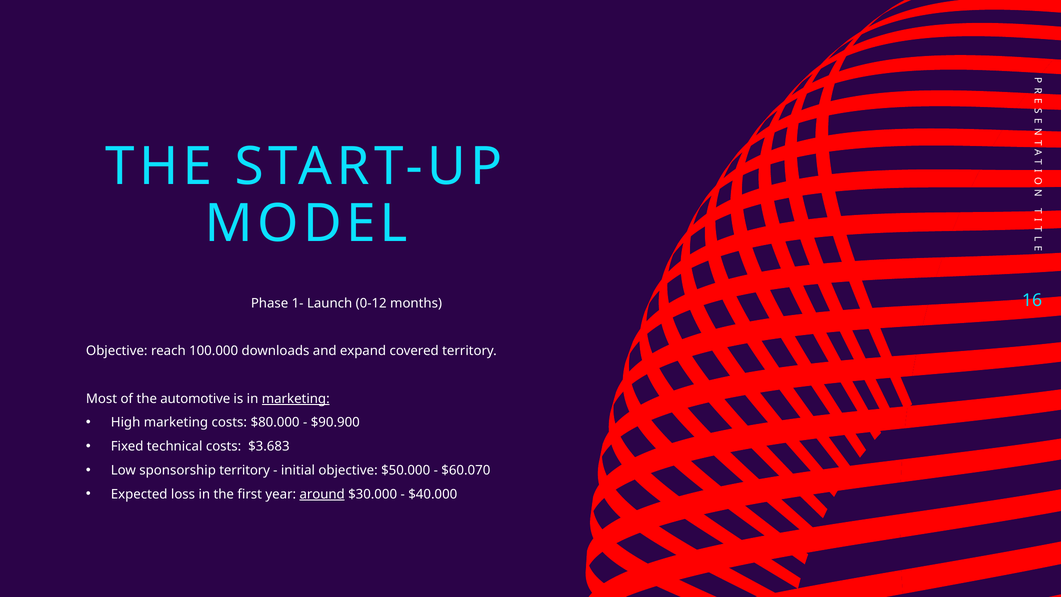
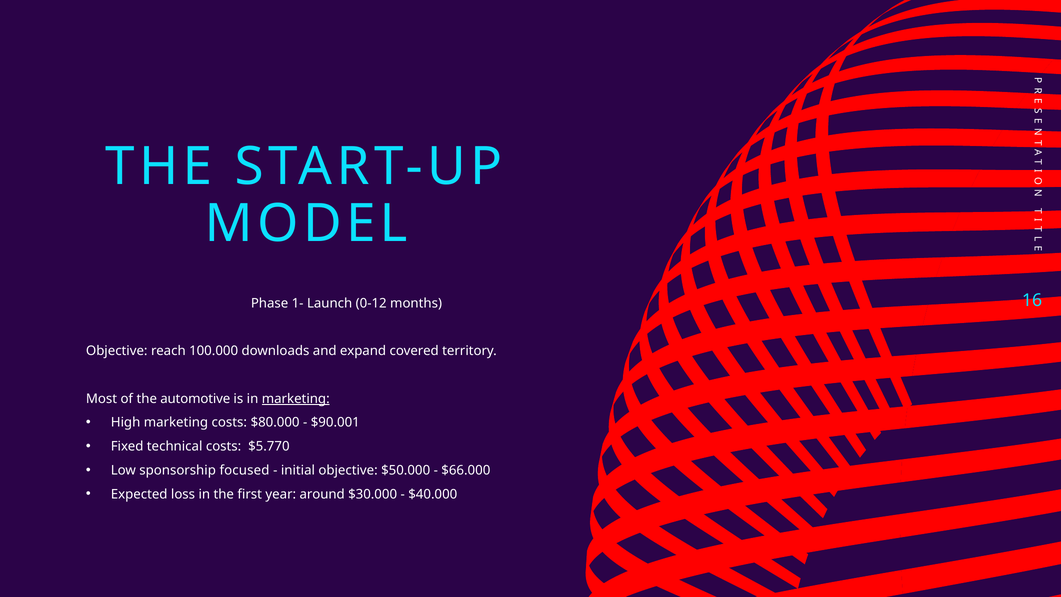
$90.900: $90.900 -> $90.001 (335, 422)
$3.683: $3.683 -> $5.770 (269, 446)
sponsorship territory: territory -> focused (244, 470)
$60.070: $60.070 -> $66.000 (466, 470)
around underline: present -> none (322, 494)
